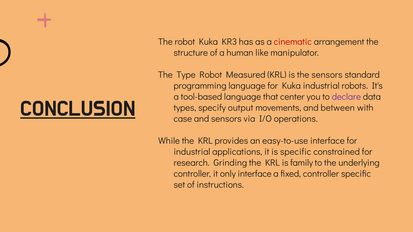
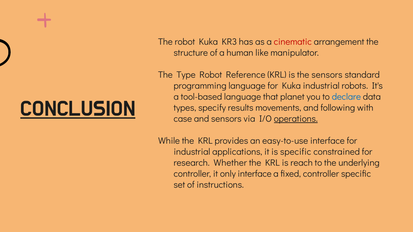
Measured: Measured -> Reference (246, 75)
center: center -> planet (292, 97)
declare colour: purple -> blue (346, 97)
output: output -> results (241, 108)
between: between -> following (338, 108)
operations underline: none -> present (296, 119)
Grinding: Grinding -> Whether (230, 163)
family: family -> reach (302, 163)
